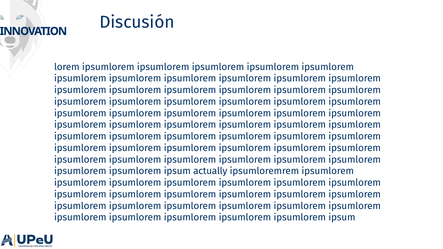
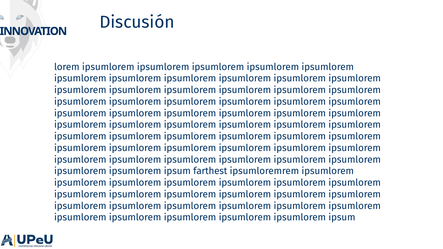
actually: actually -> farthest (210, 171)
